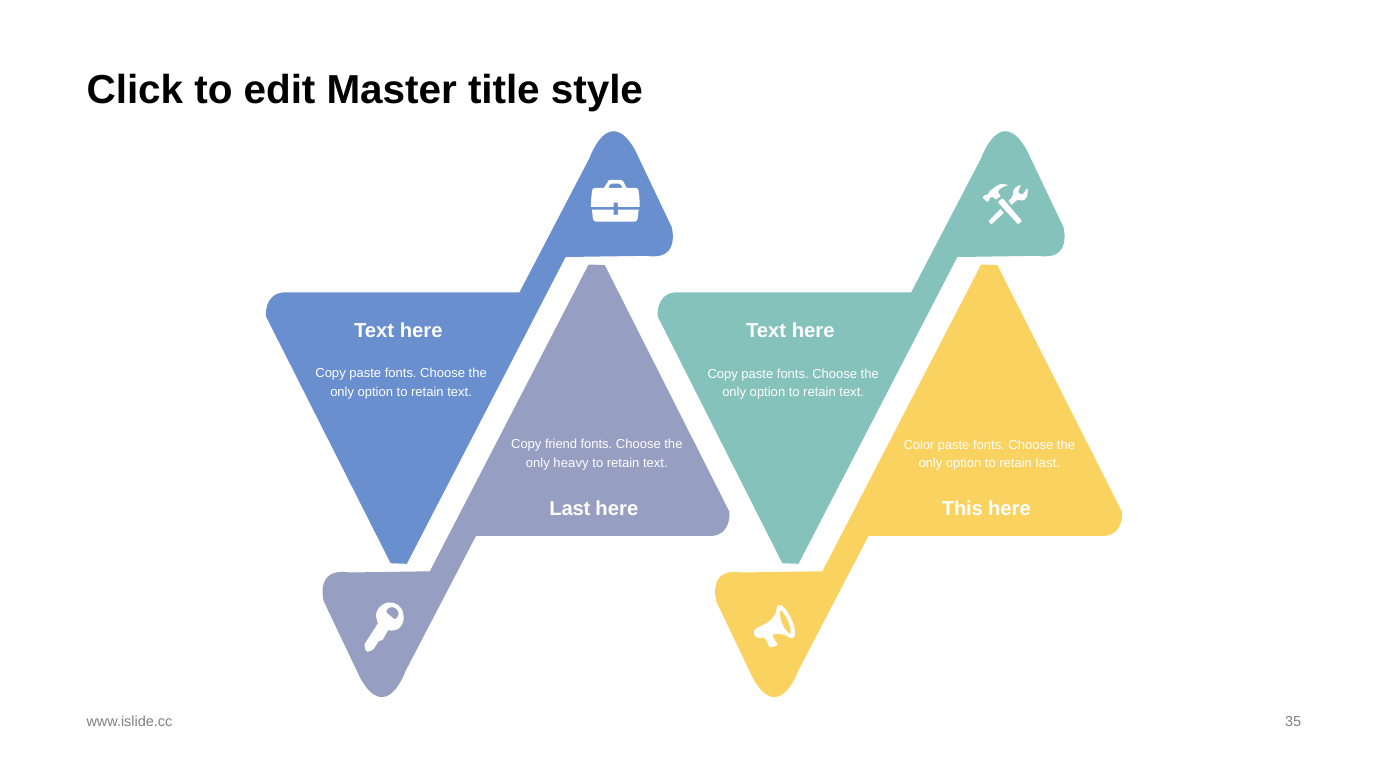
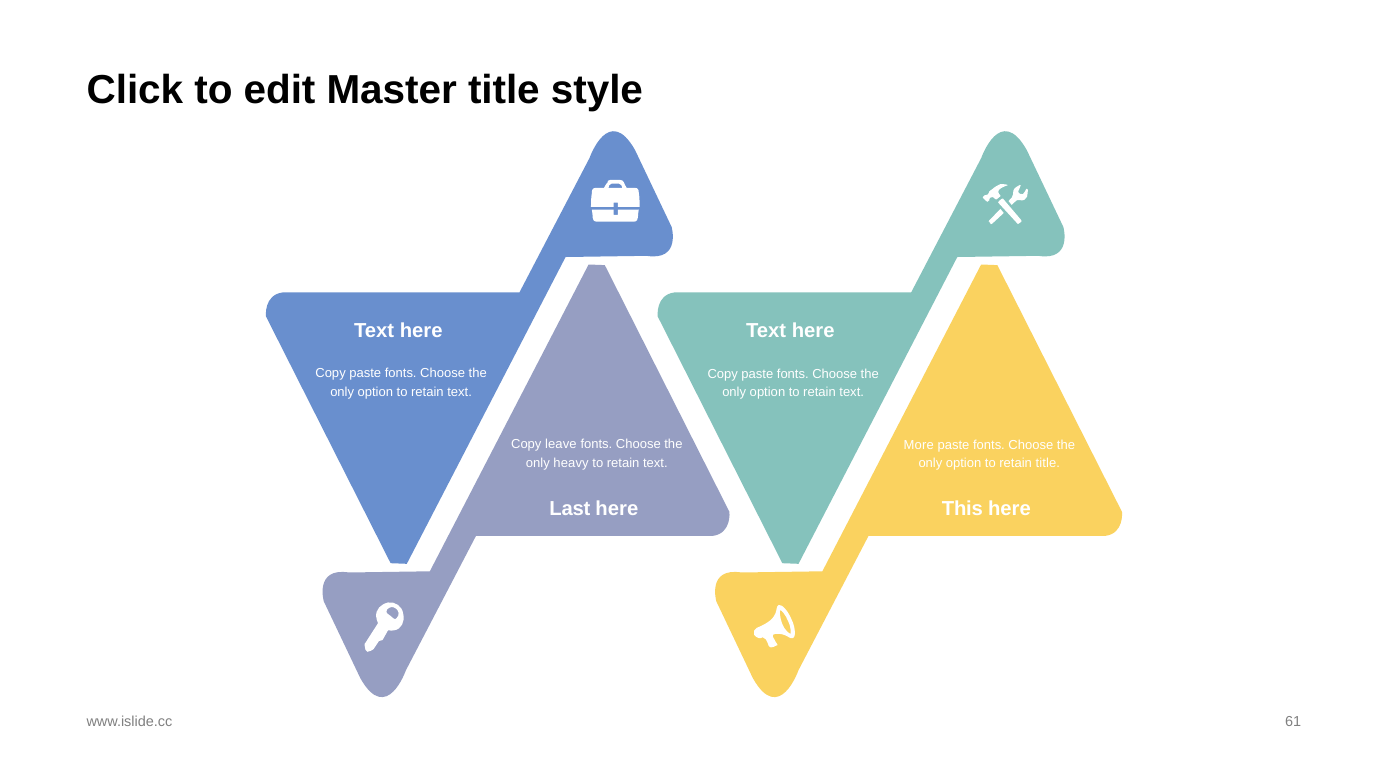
friend: friend -> leave (561, 445)
Color: Color -> More (919, 445)
retain last: last -> title (1048, 464)
35: 35 -> 61 (1293, 723)
